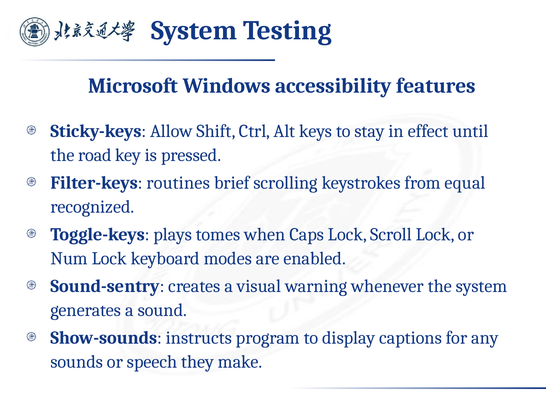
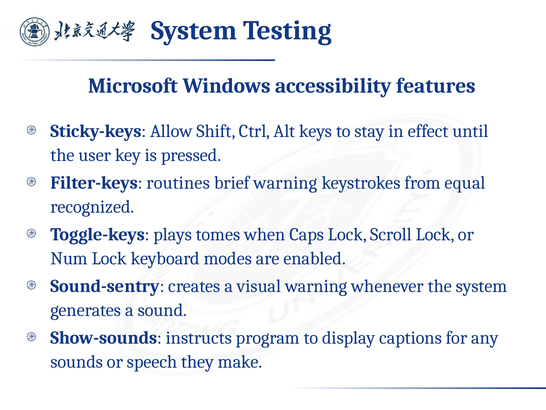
road: road -> user (95, 155)
brief scrolling: scrolling -> warning (285, 182)
